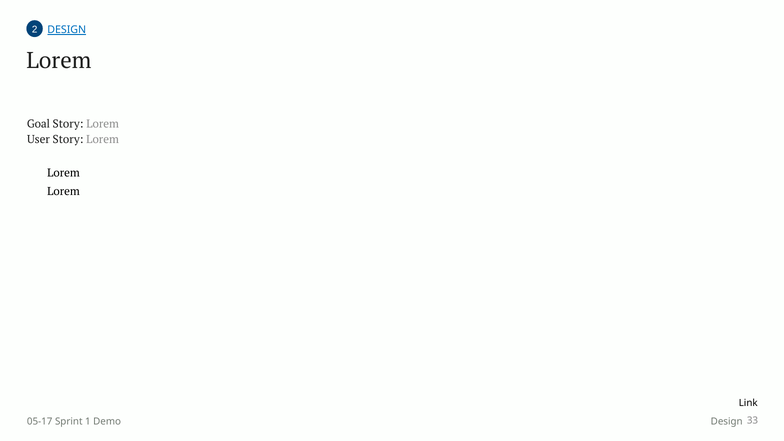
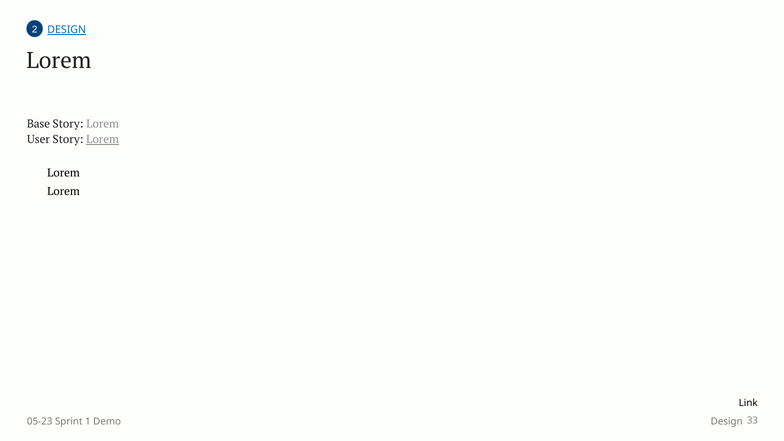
Goal: Goal -> Base (38, 124)
Lorem underline: none -> present (103, 140)
05-17: 05-17 -> 05-23 (40, 422)
